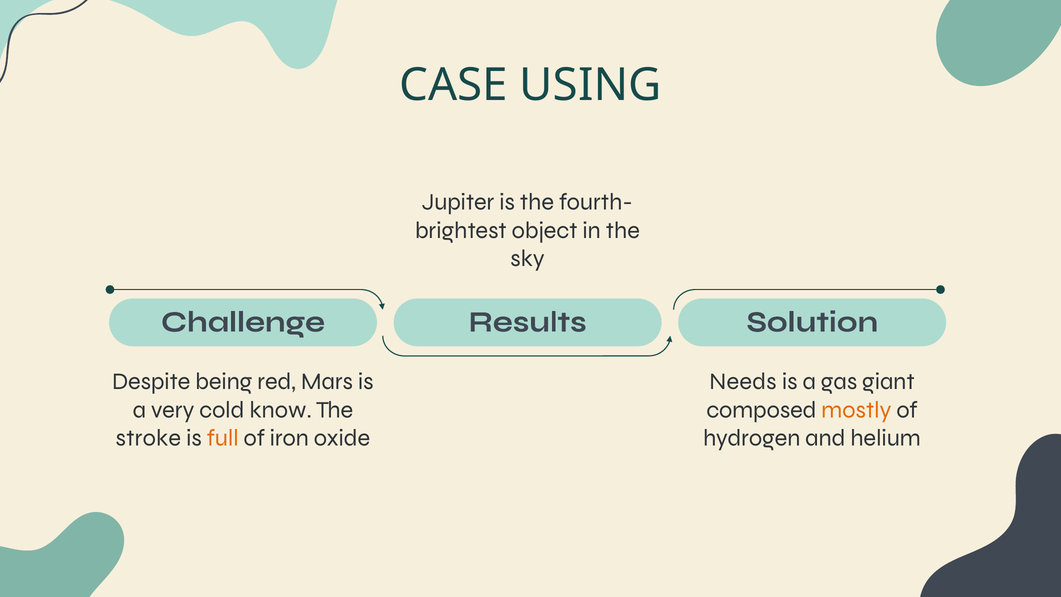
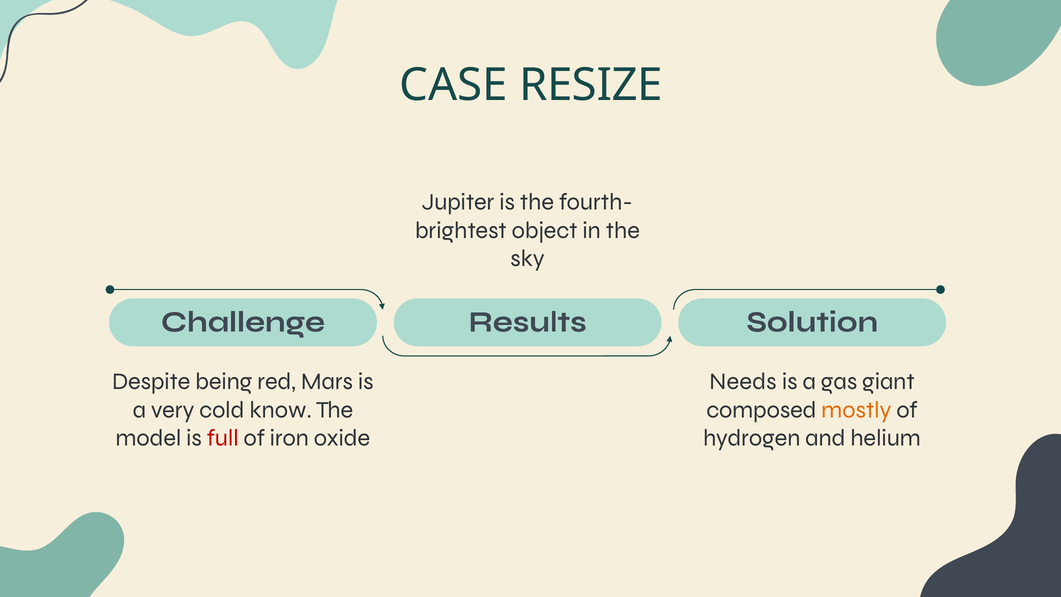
USING: USING -> RESIZE (591, 85)
stroke: stroke -> model (148, 438)
full colour: orange -> red (223, 438)
